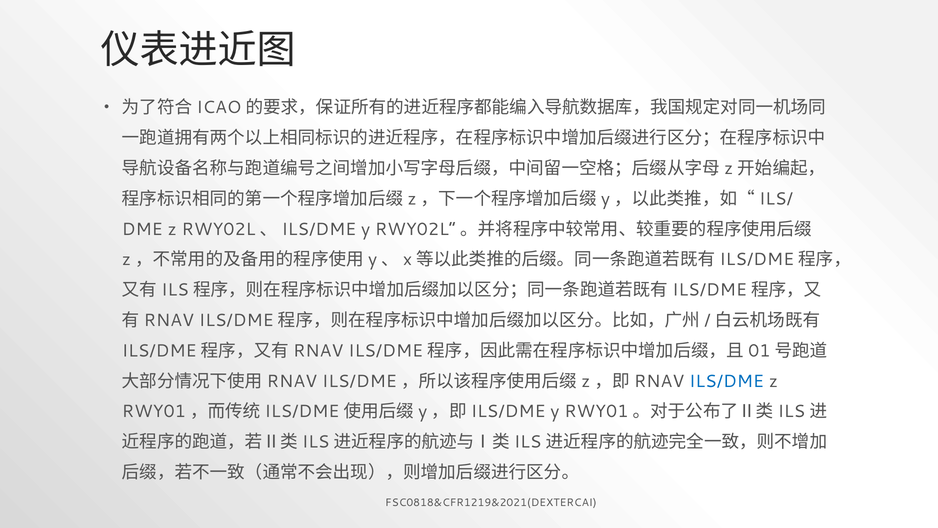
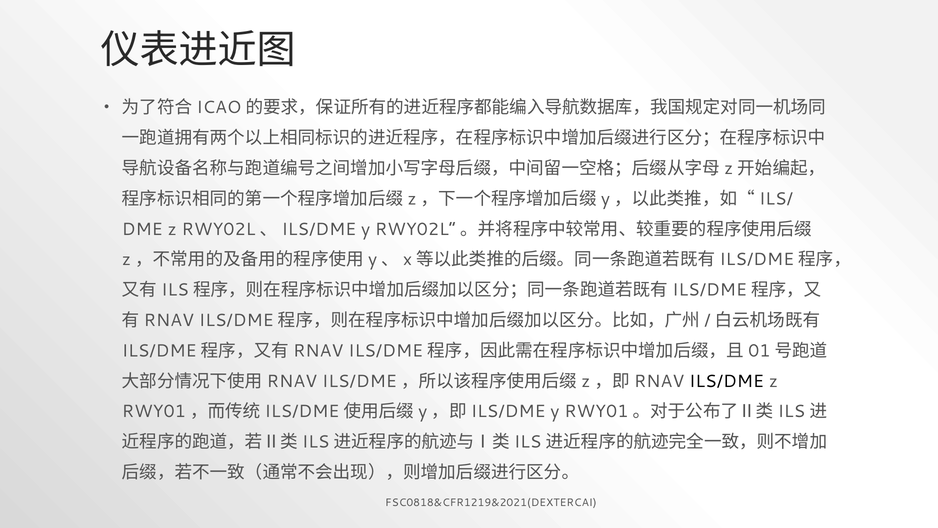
ILS/DME colour: blue -> black (727, 381)
